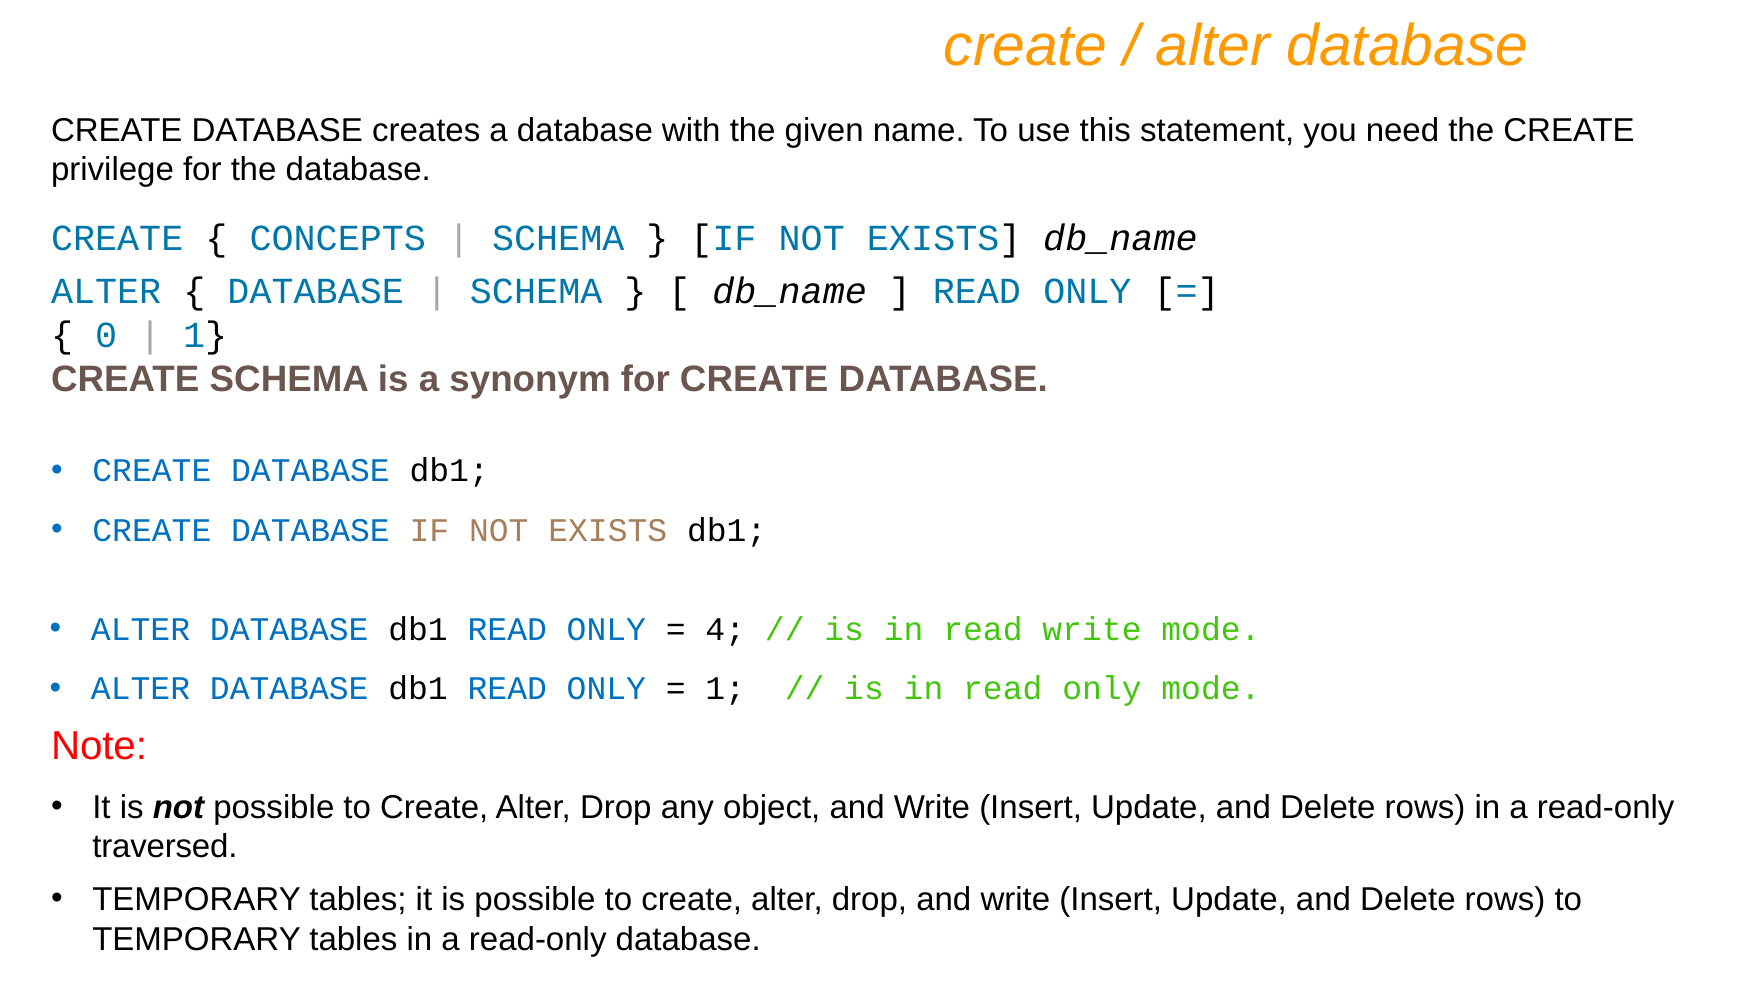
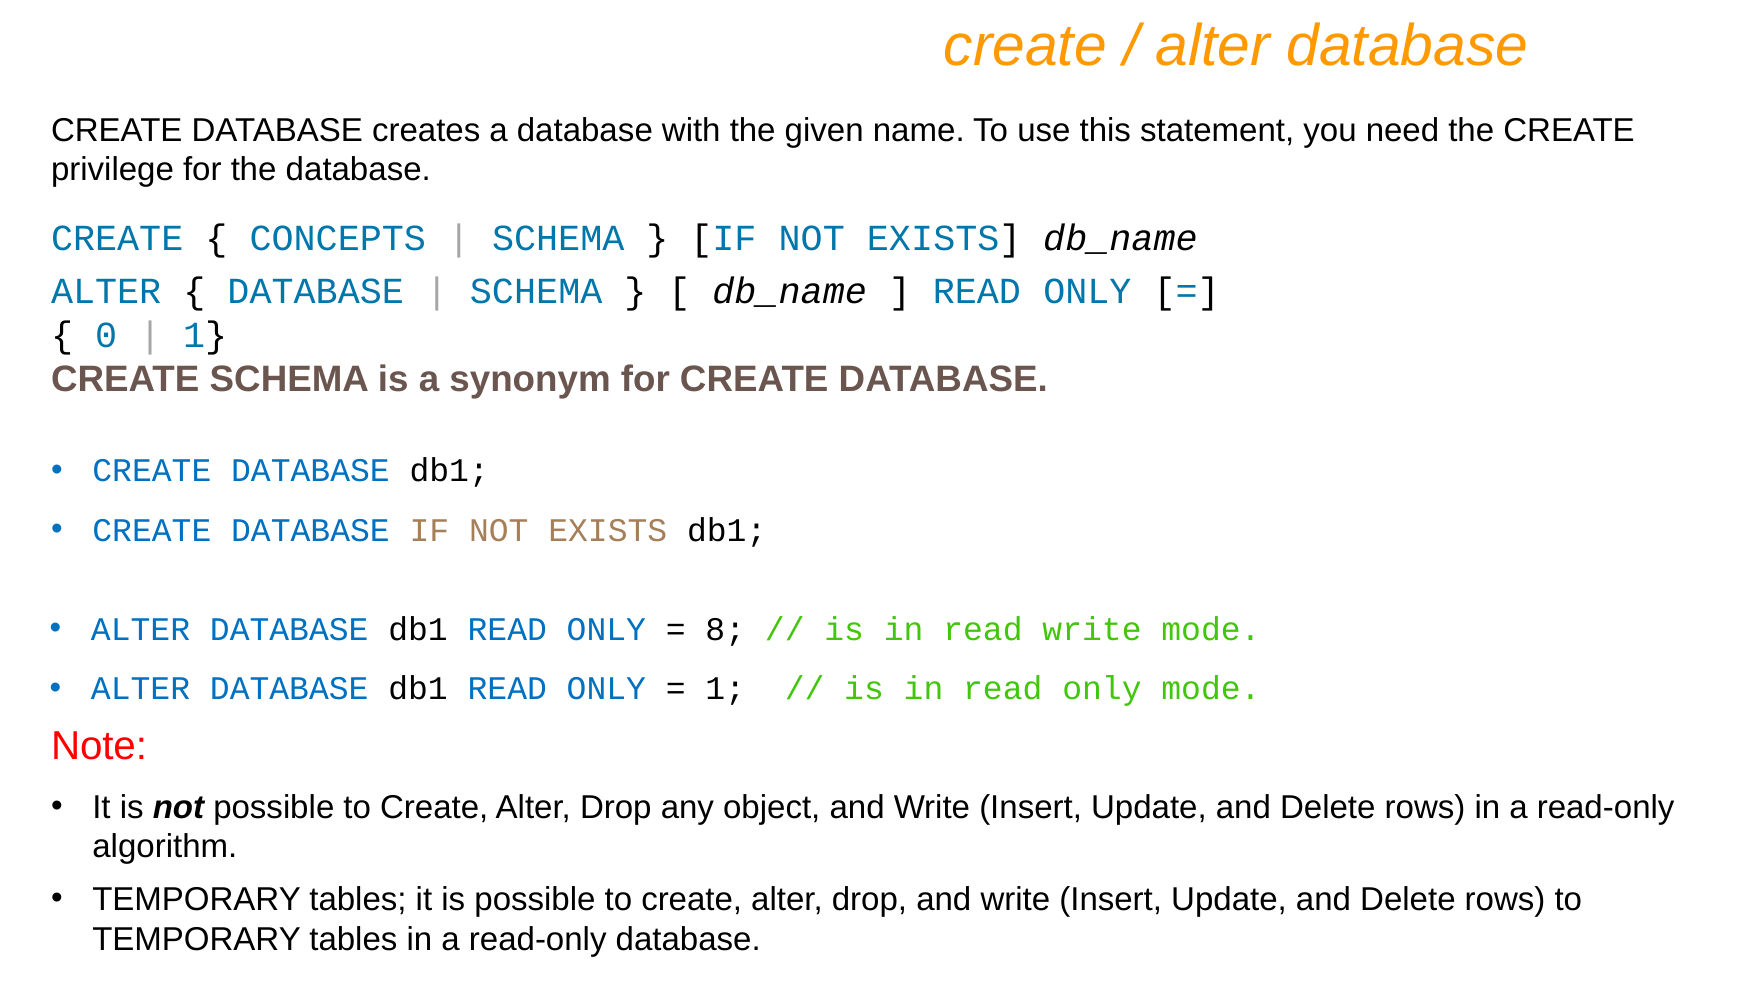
4: 4 -> 8 (725, 630)
traversed: traversed -> algorithm (165, 847)
